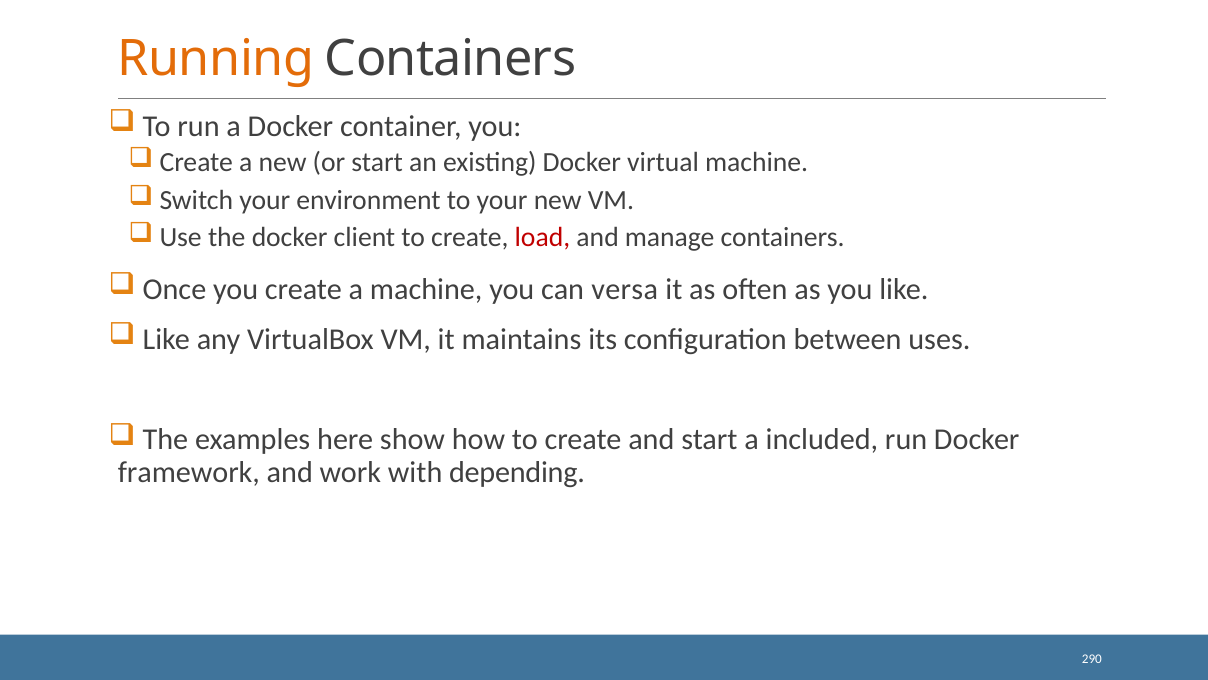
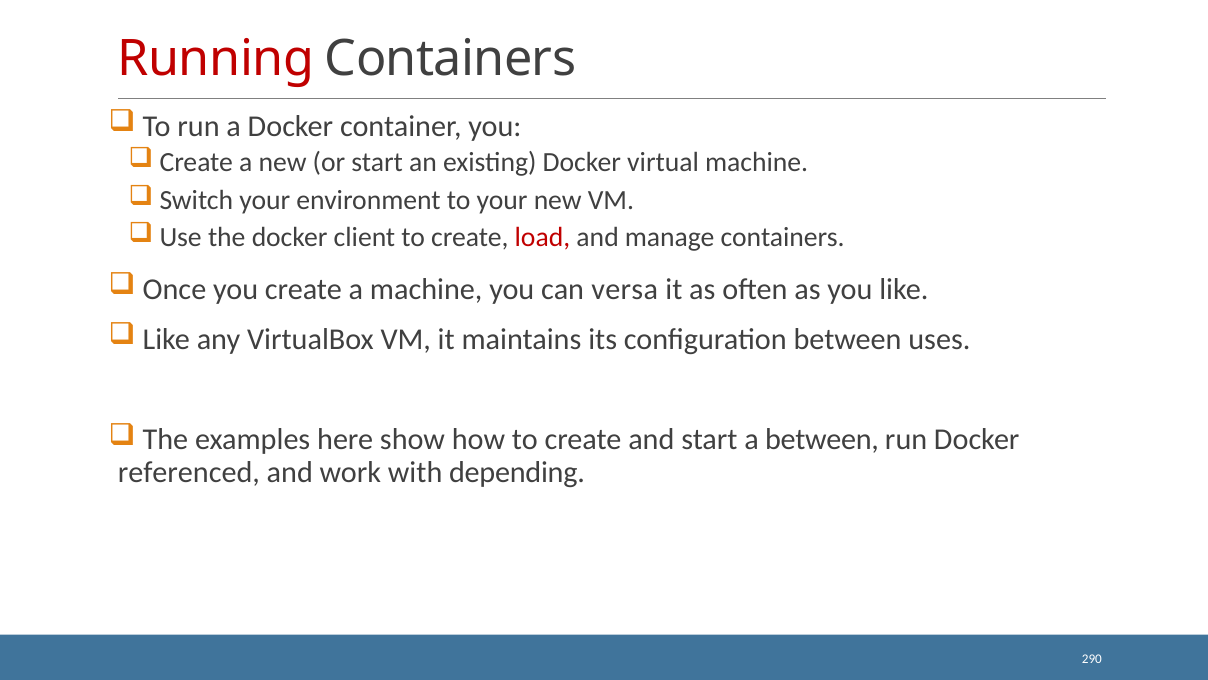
Running colour: orange -> red (216, 59)
a included: included -> between (822, 439)
framework: framework -> referenced (189, 472)
